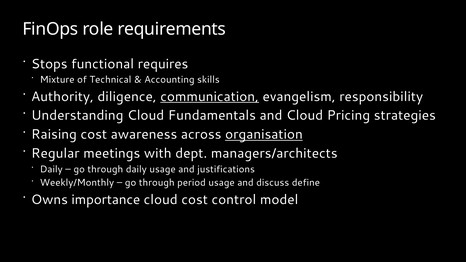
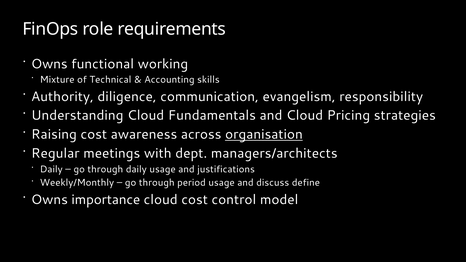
Stops: Stops -> Owns (49, 64)
requires: requires -> working (163, 64)
communication underline: present -> none (210, 97)
